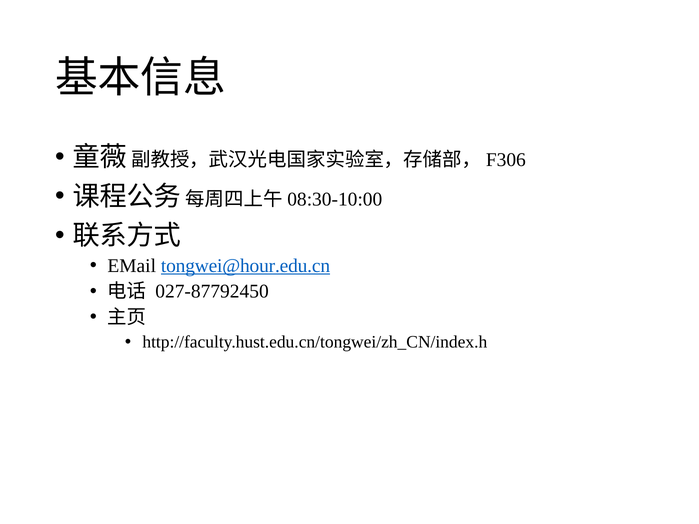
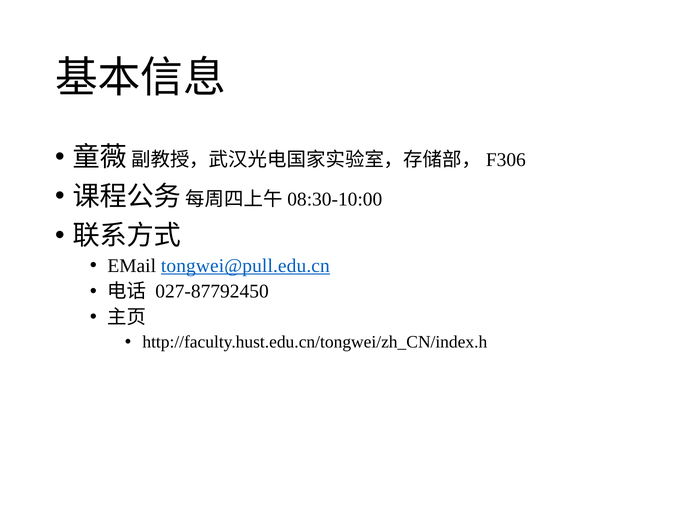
tongwei@hour.edu.cn: tongwei@hour.edu.cn -> tongwei@pull.edu.cn (245, 266)
